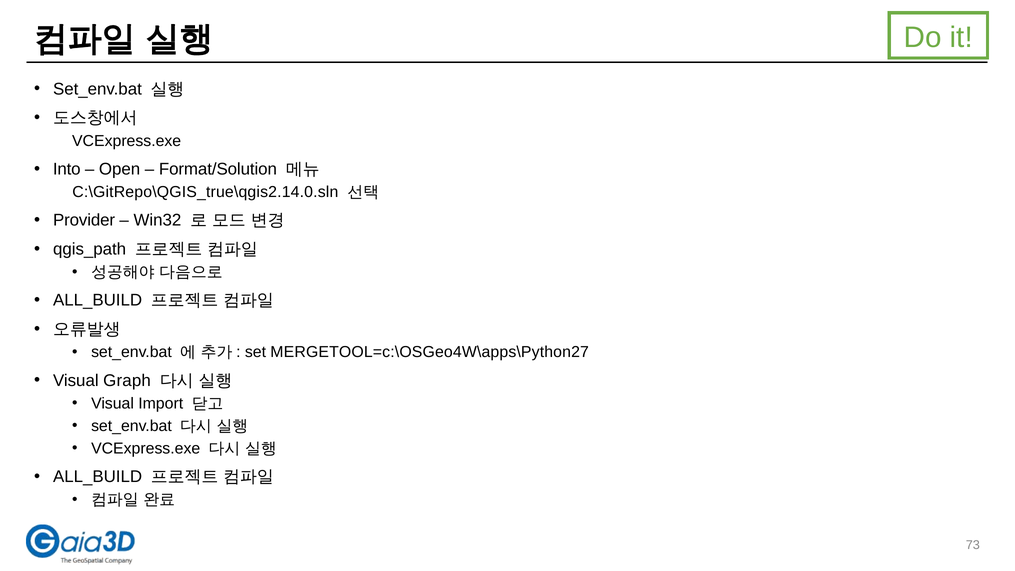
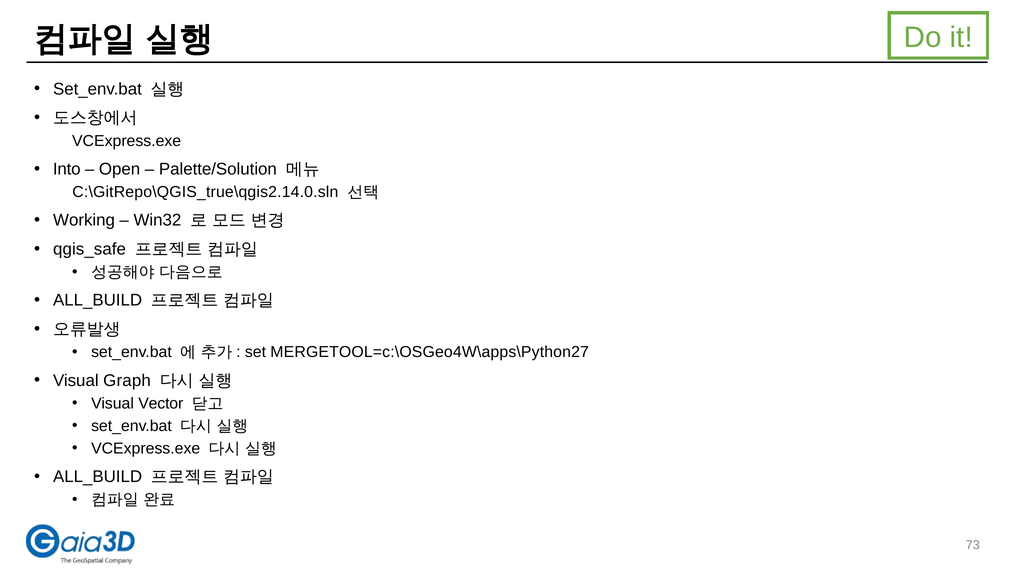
Format/Solution: Format/Solution -> Palette/Solution (218, 169)
Provider: Provider -> Working (84, 220)
qgis_path: qgis_path -> qgis_safe (90, 249)
Import: Import -> Vector (161, 403)
